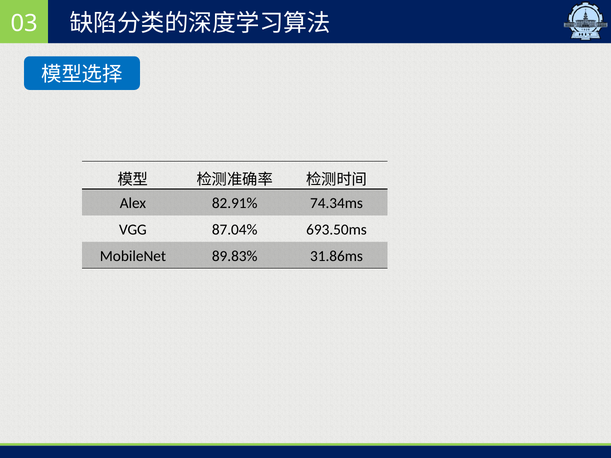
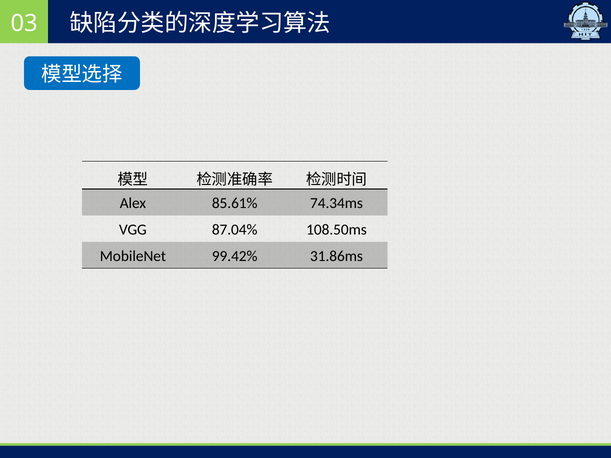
82.91%: 82.91% -> 85.61% (235, 203)
693.50ms: 693.50ms -> 108.50ms (337, 230)
89.83%: 89.83% -> 99.42% (235, 256)
